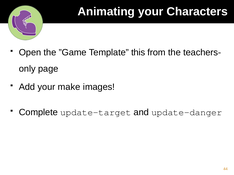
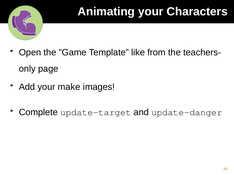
this: this -> like (138, 53)
